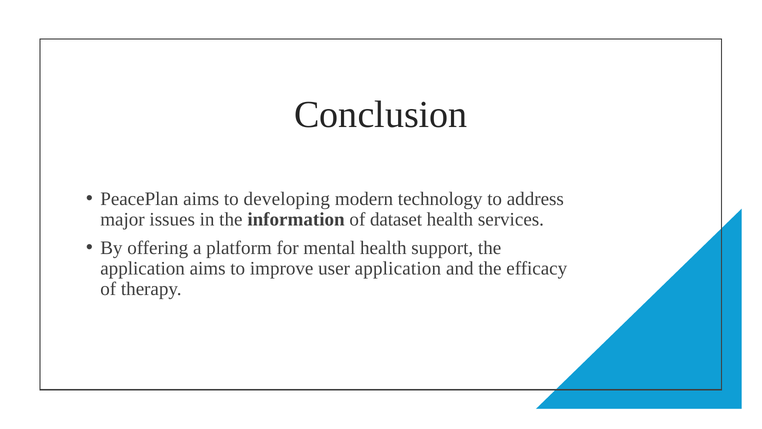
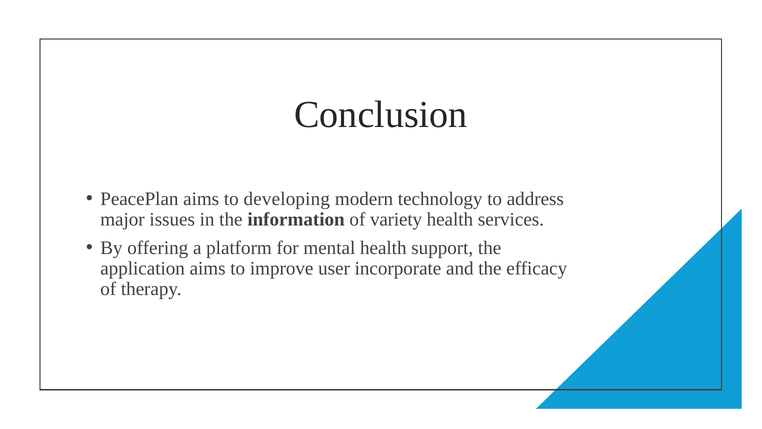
dataset: dataset -> variety (396, 219)
user application: application -> incorporate (398, 268)
